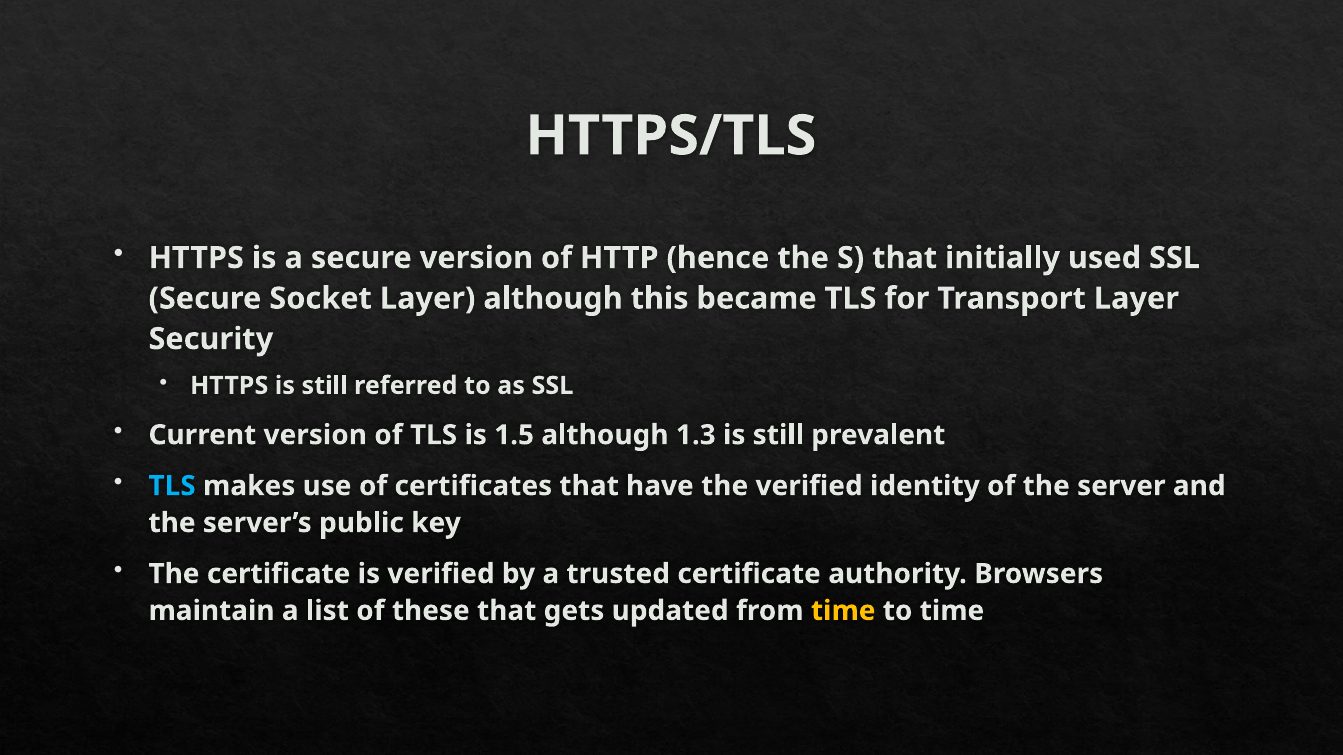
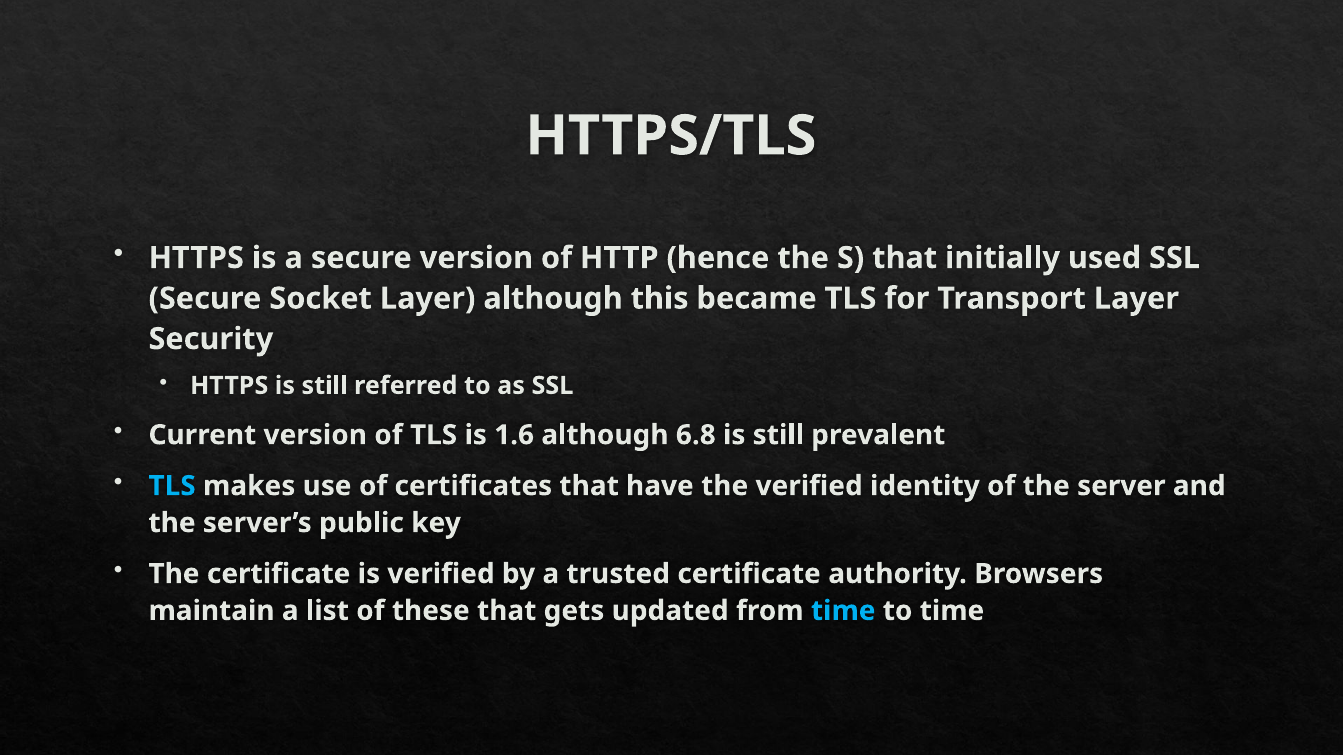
1.5: 1.5 -> 1.6 (514, 435)
1.3: 1.3 -> 6.8 (696, 435)
time colour: yellow -> light blue (843, 611)
